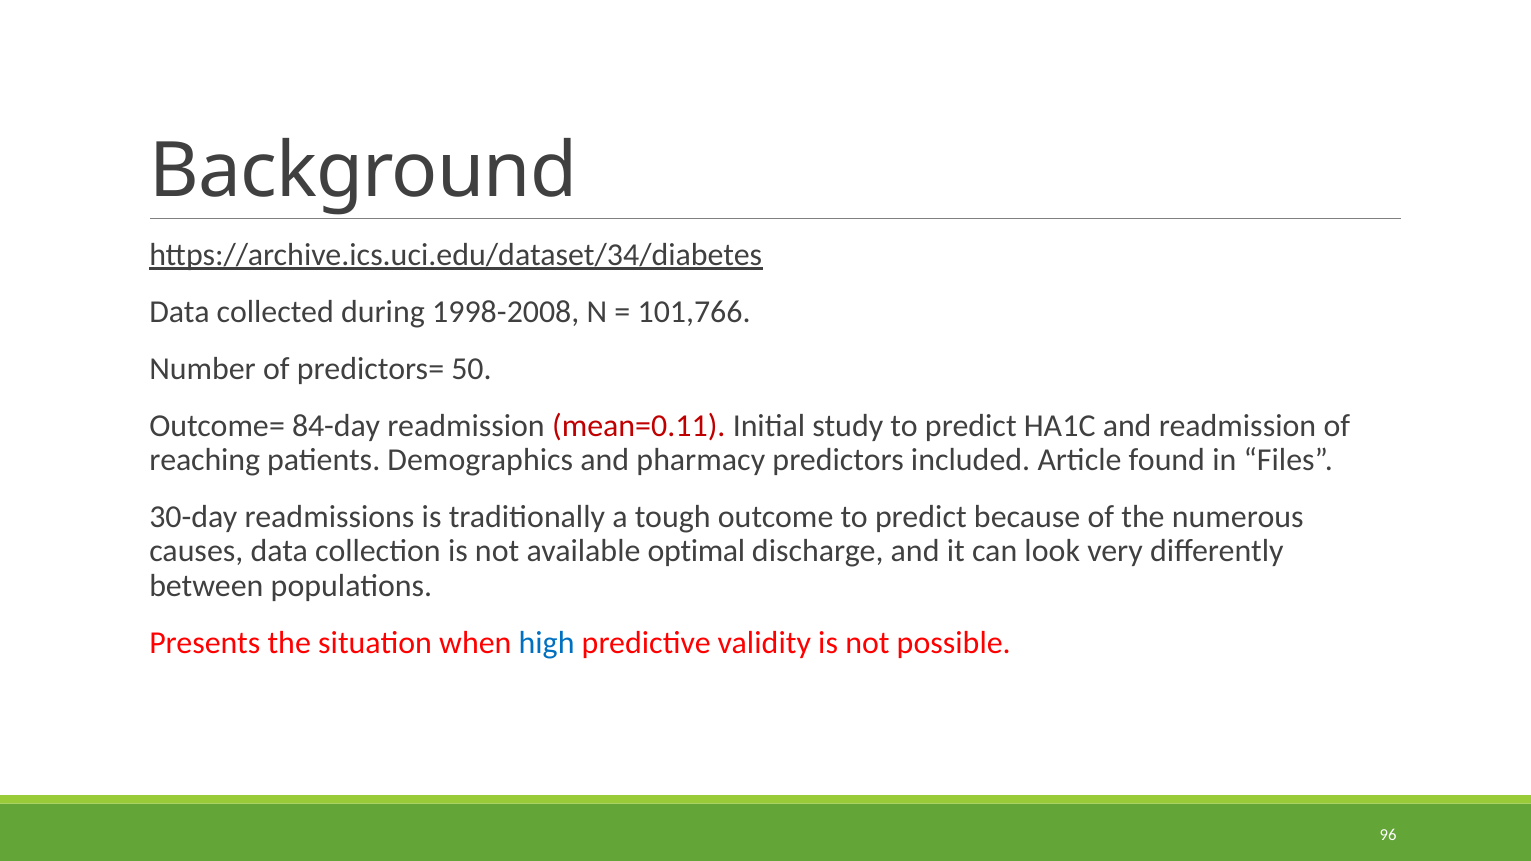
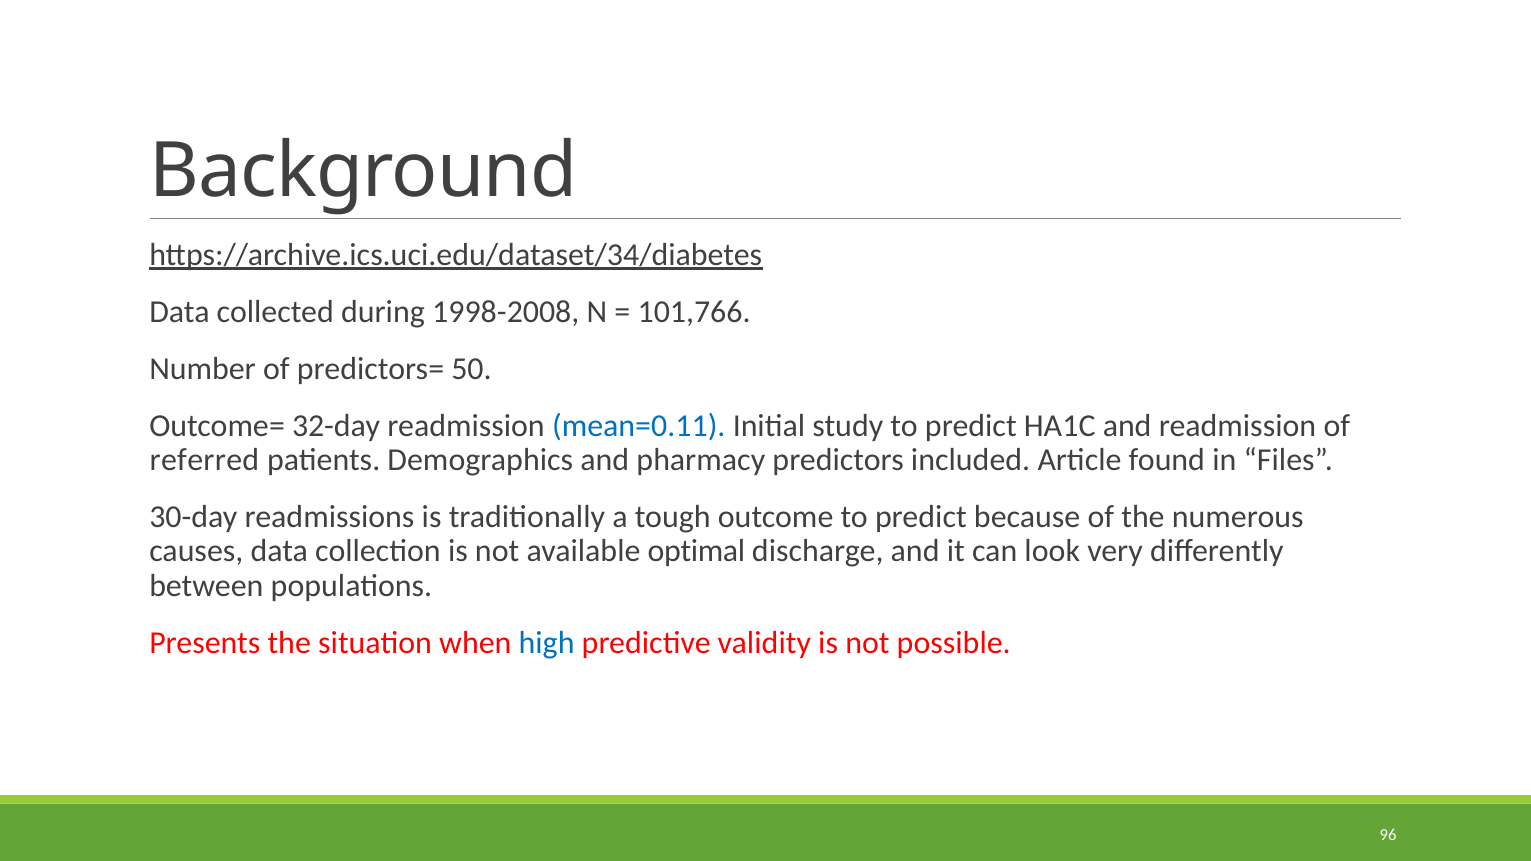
84-day: 84-day -> 32-day (336, 426)
mean=0.11 colour: red -> blue (639, 426)
reaching: reaching -> referred (204, 460)
